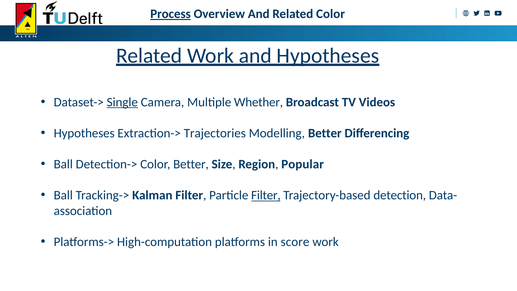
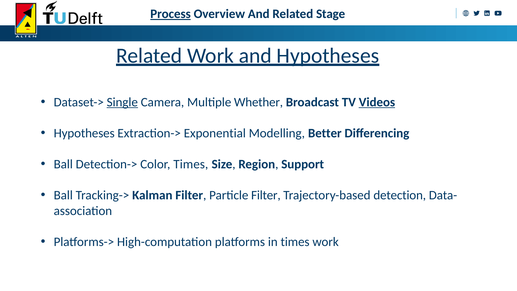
Related Color: Color -> Stage (331, 14)
Videos underline: none -> present (377, 102)
Trajectories: Trajectories -> Exponential (215, 133)
Color Better: Better -> Times (191, 164)
Popular: Popular -> Support (303, 164)
Filter underline: present -> none (266, 195)
in score: score -> times (295, 242)
